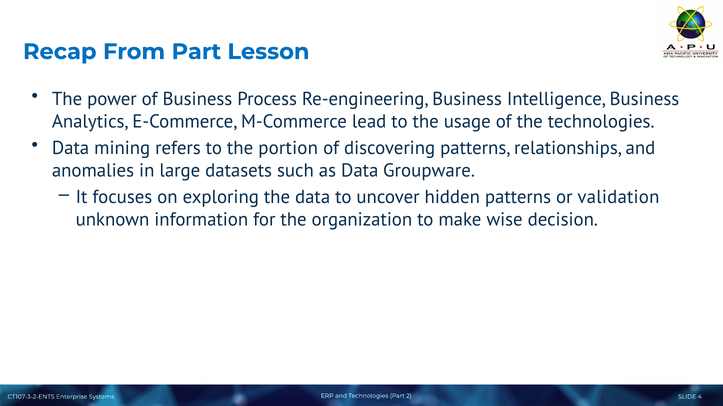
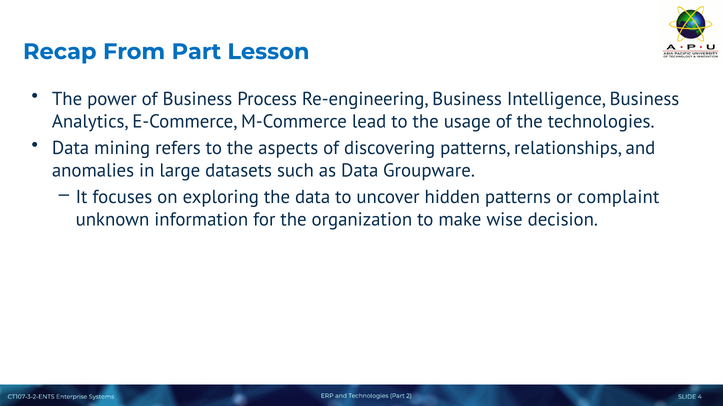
portion: portion -> aspects (288, 148)
validation: validation -> complaint (618, 197)
